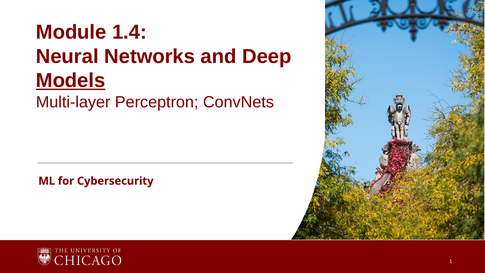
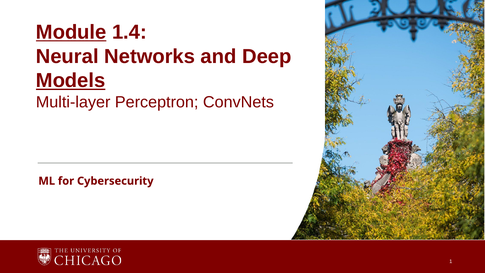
Module underline: none -> present (71, 32)
